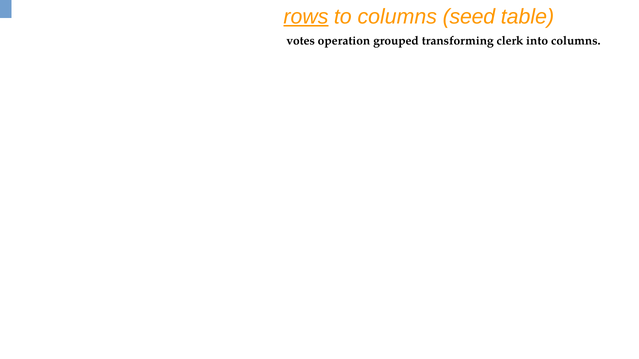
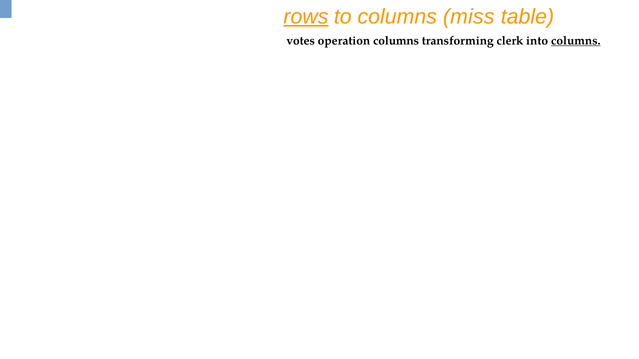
seed: seed -> miss (469, 17)
operation grouped: grouped -> columns (396, 41)
columns underline: none -> present (576, 41)
